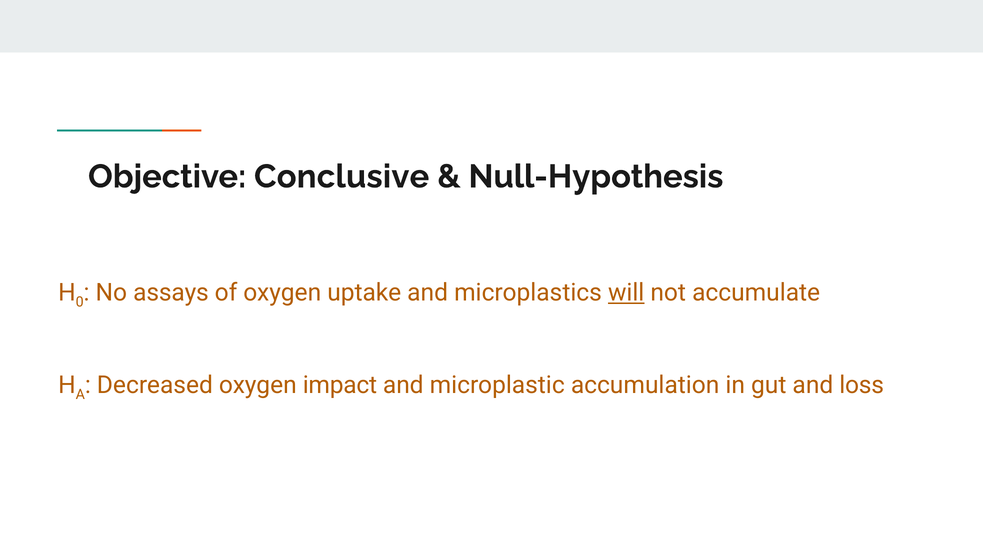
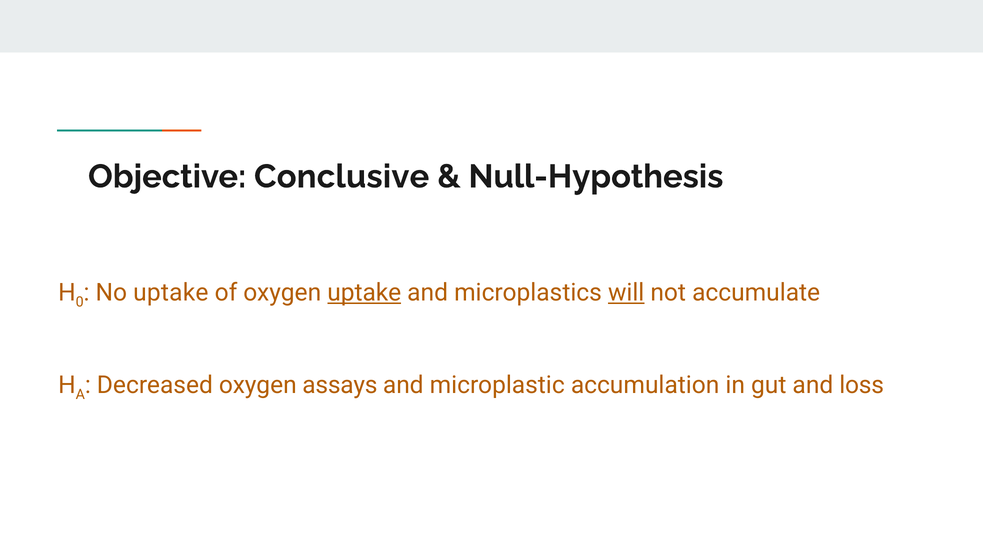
No assays: assays -> uptake (171, 292)
uptake underline: none -> present (364, 292)
impact: impact -> assays (340, 385)
